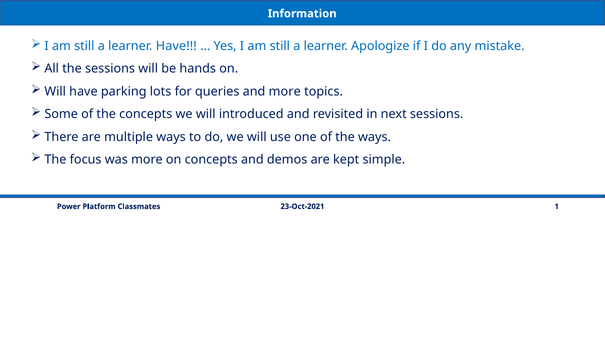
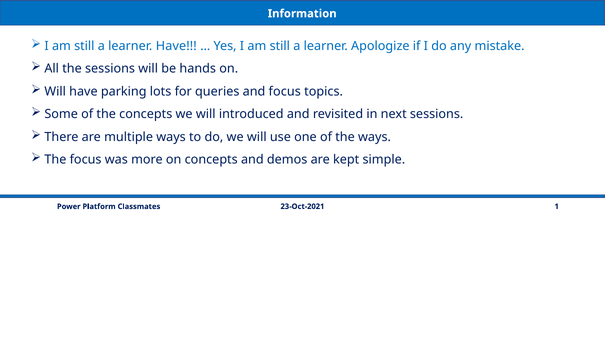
and more: more -> focus (285, 91)
